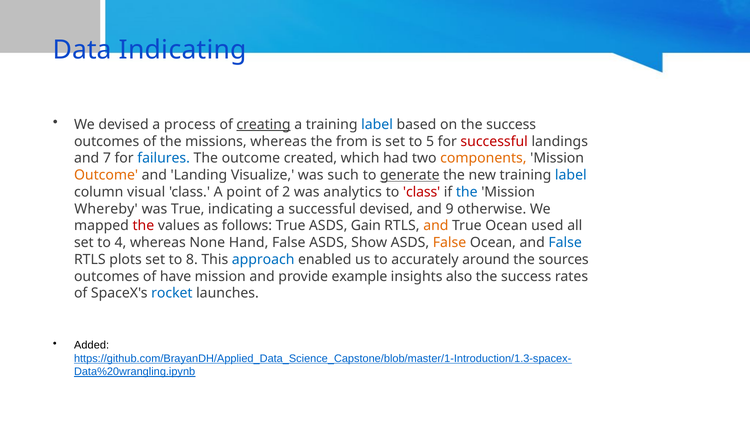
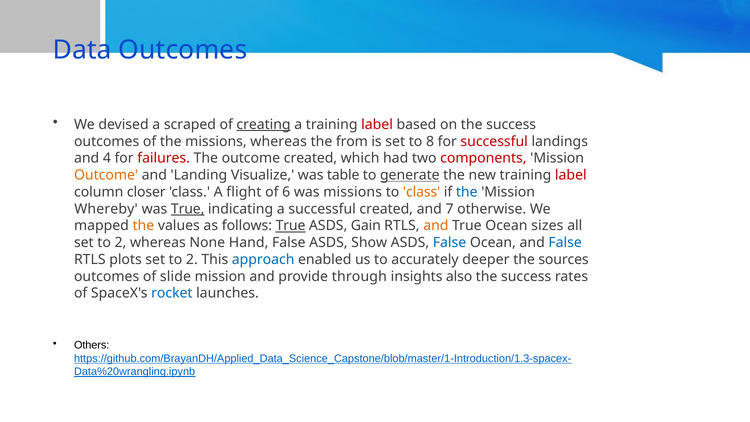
Data Indicating: Indicating -> Outcomes (183, 50)
process: process -> scraped (190, 124)
label colour: blue -> red (377, 124)
5: 5 -> 8 (430, 141)
7: 7 -> 4 (107, 158)
failures colour: blue -> red (164, 158)
components colour: orange -> red (483, 158)
such: such -> table (343, 175)
label colour: blue -> red (571, 175)
visual: visual -> closer (146, 192)
point: point -> flight (244, 192)
2: 2 -> 6 (286, 192)
was analytics: analytics -> missions (353, 192)
class colour: red -> orange (422, 192)
True underline: none -> present (188, 209)
successful devised: devised -> created (386, 209)
9: 9 -> 7 (450, 209)
the colour: red -> orange (143, 226)
True underline: none -> present (291, 226)
used: used -> sizes (547, 226)
4: 4 -> 2 (120, 243)
False colour: orange -> blue (450, 243)
8: 8 -> 2 (192, 259)
around: around -> deeper (486, 259)
have: have -> slide (175, 276)
example: example -> through (359, 276)
Added: Added -> Others (92, 345)
